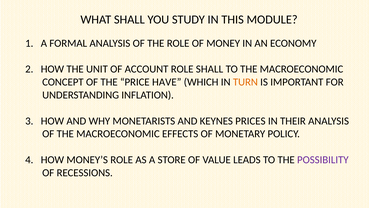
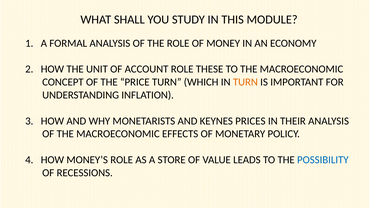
ROLE SHALL: SHALL -> THESE (210, 69)
PRICE HAVE: HAVE -> TURN (167, 82)
POSSIBILITY colour: purple -> blue (323, 159)
